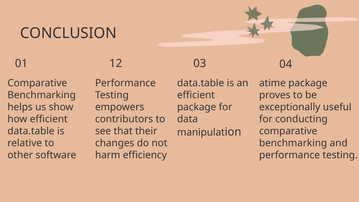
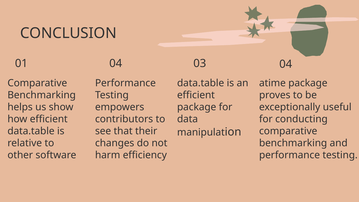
01 12: 12 -> 04 (116, 63)
